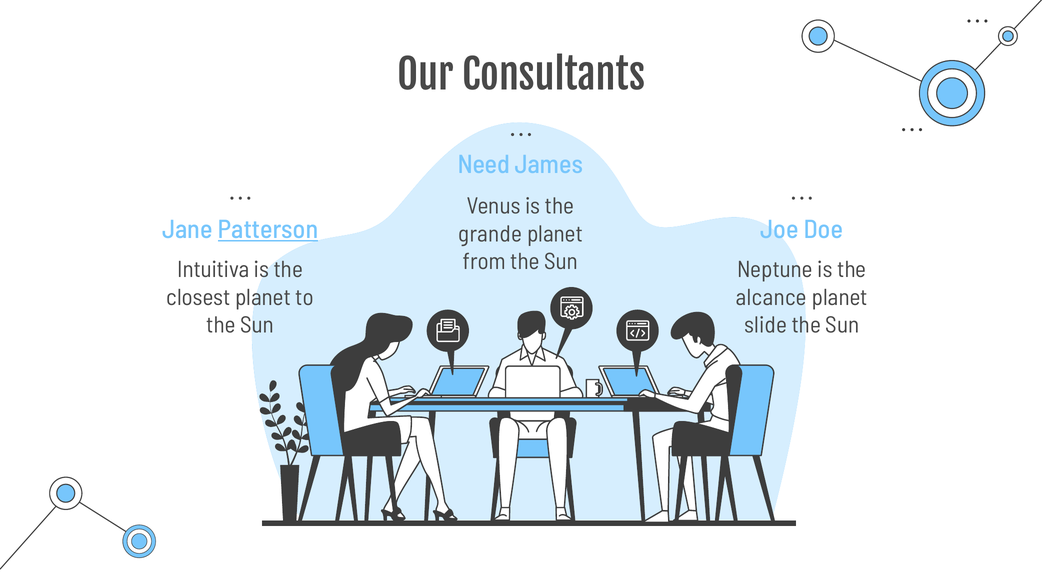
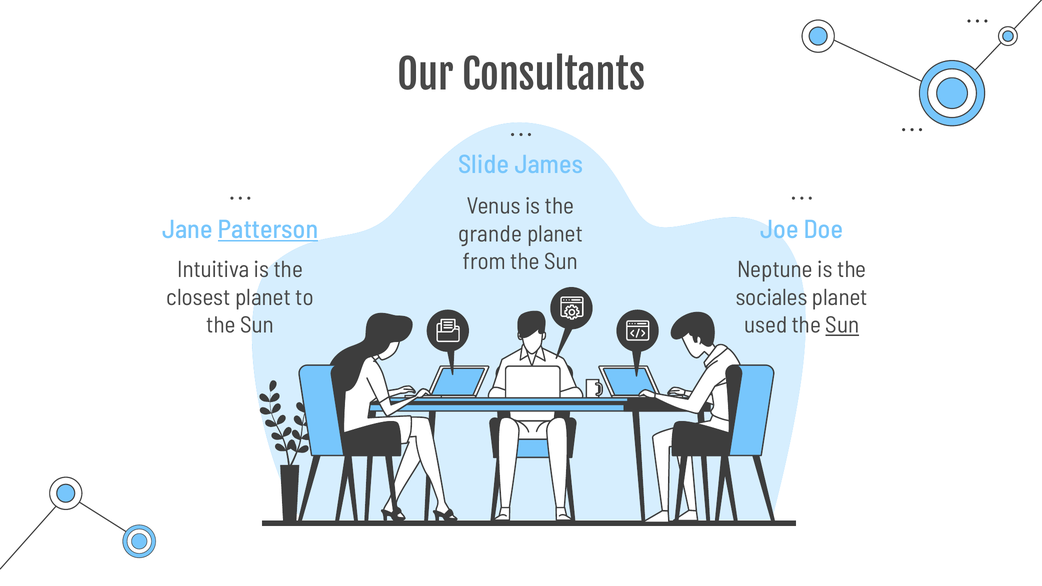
Need: Need -> Slide (484, 165)
alcance: alcance -> sociales (772, 298)
slide: slide -> used (766, 325)
Sun underline: none -> present (842, 325)
